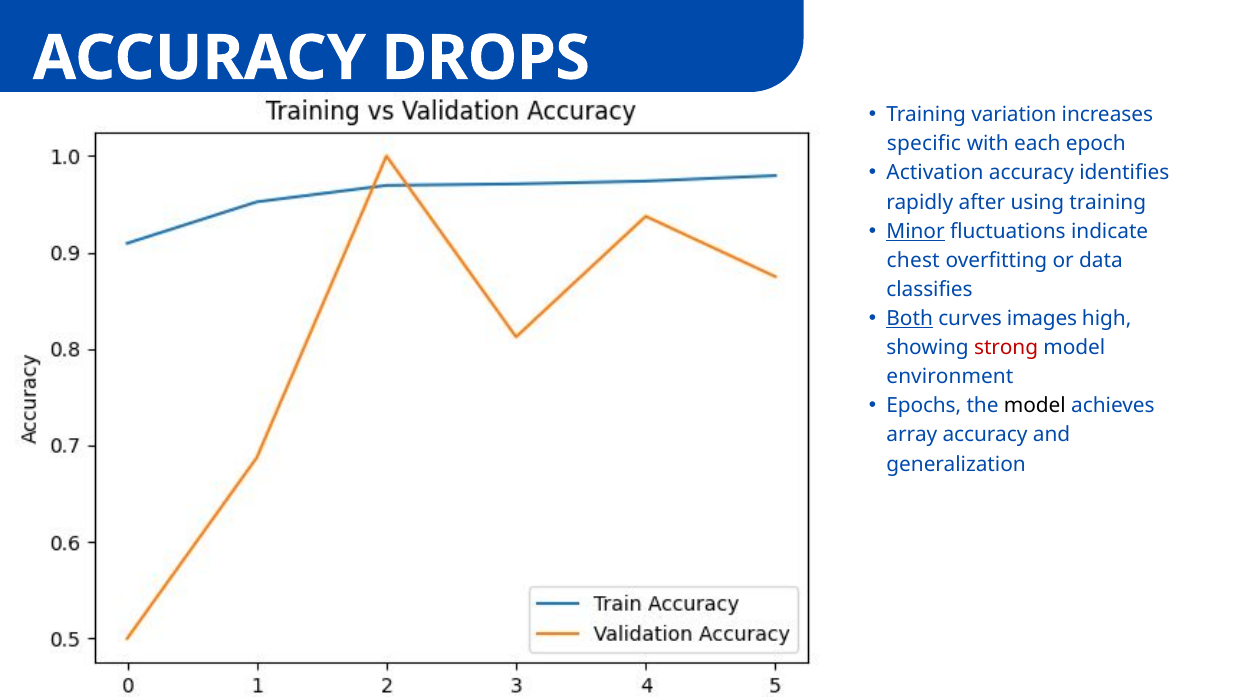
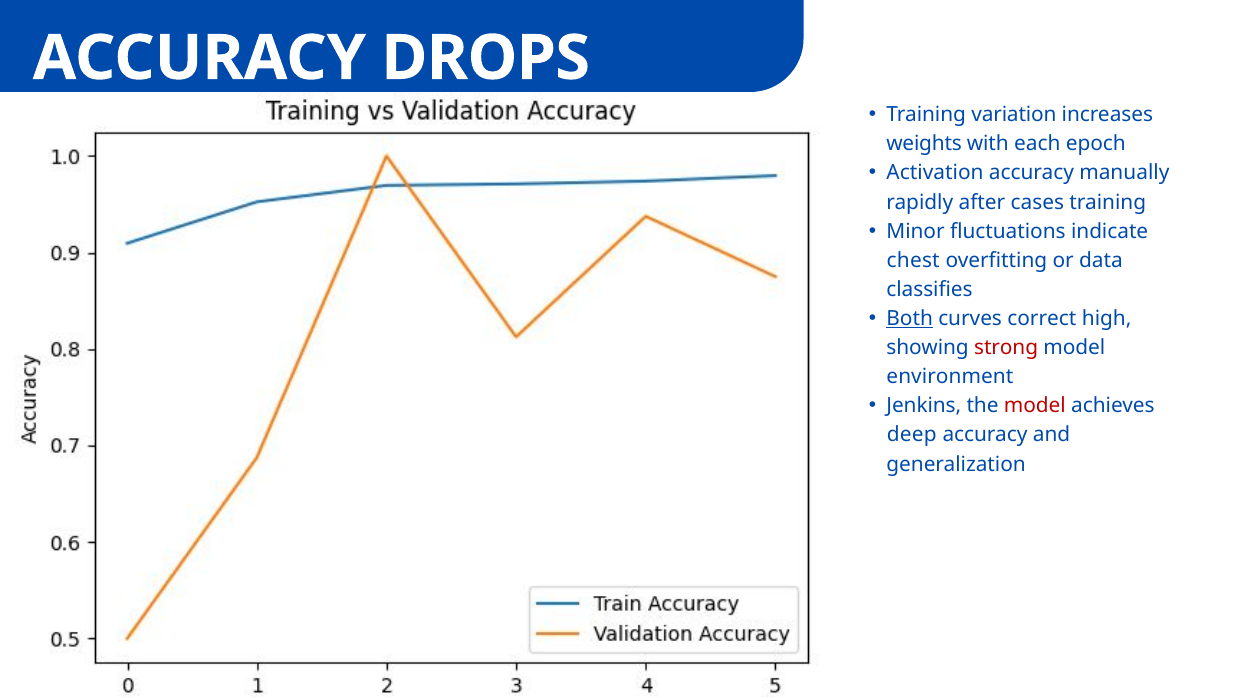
specific: specific -> weights (924, 144)
identifies: identifies -> manually (1124, 173)
using: using -> cases (1037, 202)
Minor underline: present -> none (916, 231)
images: images -> correct (1042, 319)
Epochs: Epochs -> Jenkins (924, 406)
model colour: black -> red (1035, 406)
array: array -> deep (912, 435)
